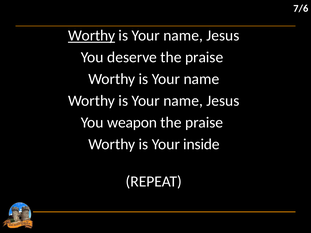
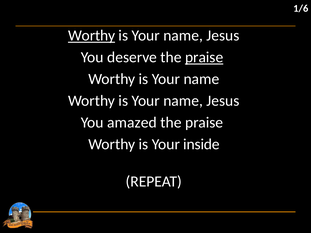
7/6: 7/6 -> 1/6 (301, 8)
praise underline: none -> present (204, 57)
weapon: weapon -> amazed (132, 123)
